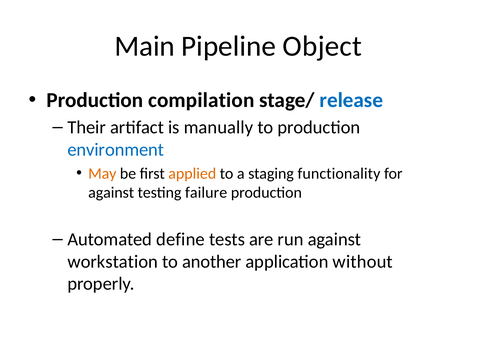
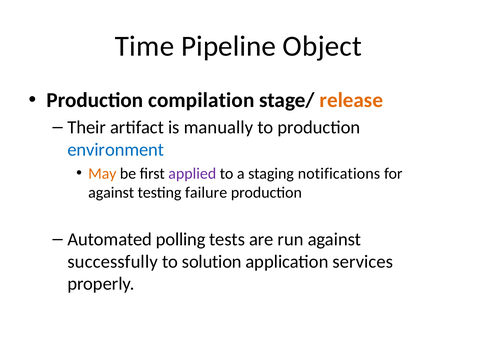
Main: Main -> Time (144, 46)
release colour: blue -> orange (351, 100)
applied colour: orange -> purple (192, 173)
functionality: functionality -> notifications (339, 173)
define: define -> polling (181, 239)
workstation: workstation -> successfully (113, 261)
another: another -> solution (212, 261)
without: without -> services (363, 261)
